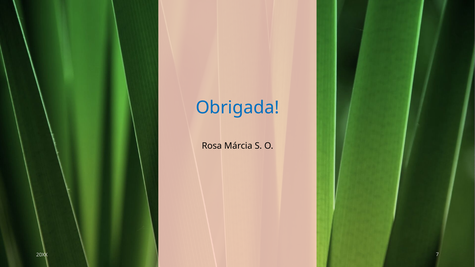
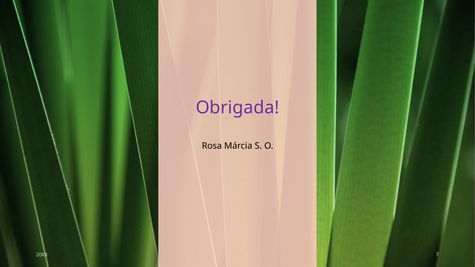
Obrigada colour: blue -> purple (237, 108)
